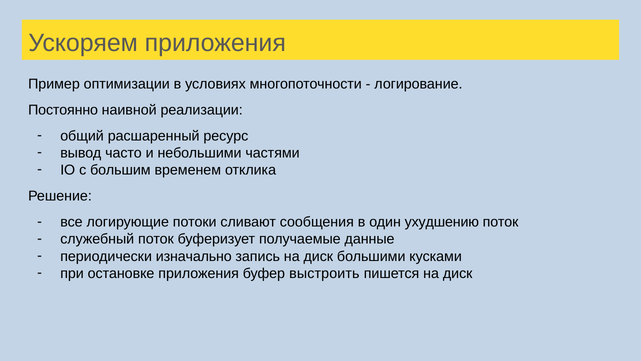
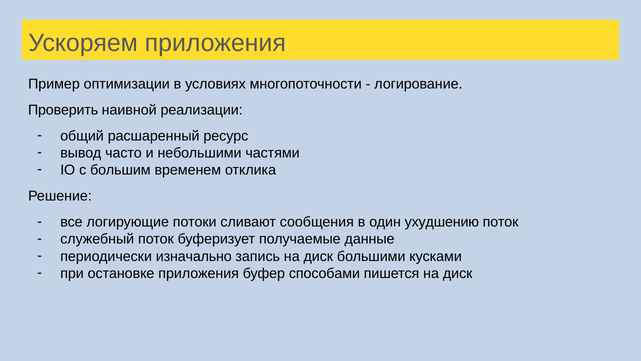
Постоянно: Постоянно -> Проверить (63, 110)
выстроить: выстроить -> способами (324, 273)
